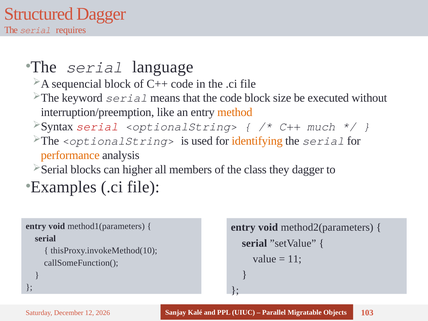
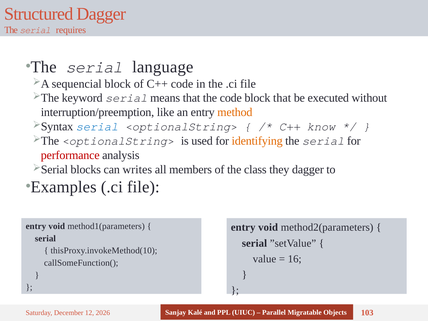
block size: size -> that (282, 98)
serial colour: red -> blue (97, 127)
much: much -> know (321, 127)
performance colour: orange -> red (70, 155)
higher: higher -> writes (137, 169)
11: 11 -> 16 (295, 259)
